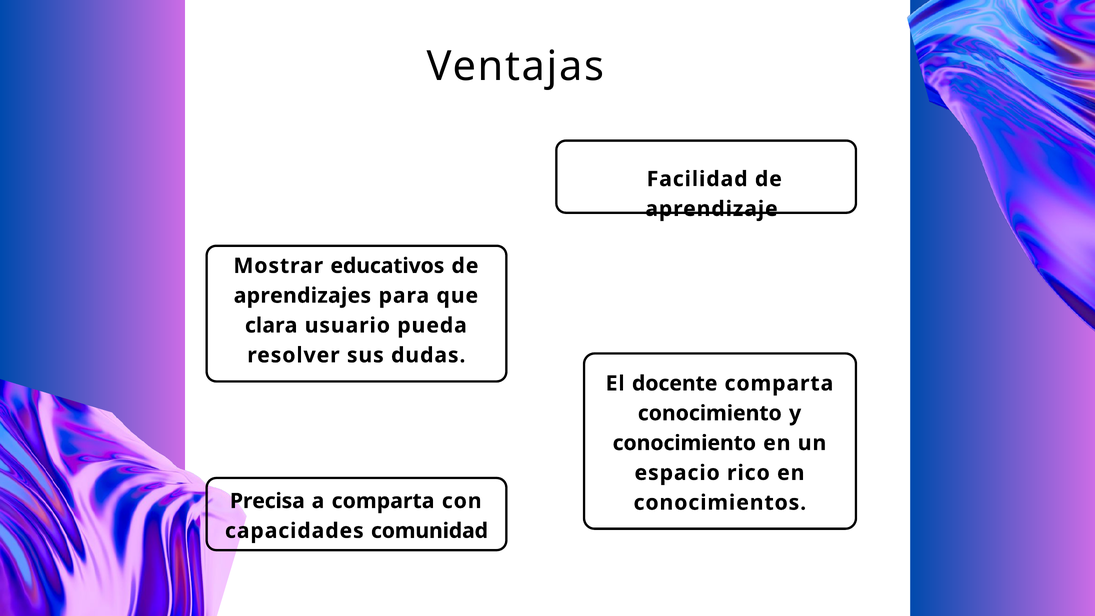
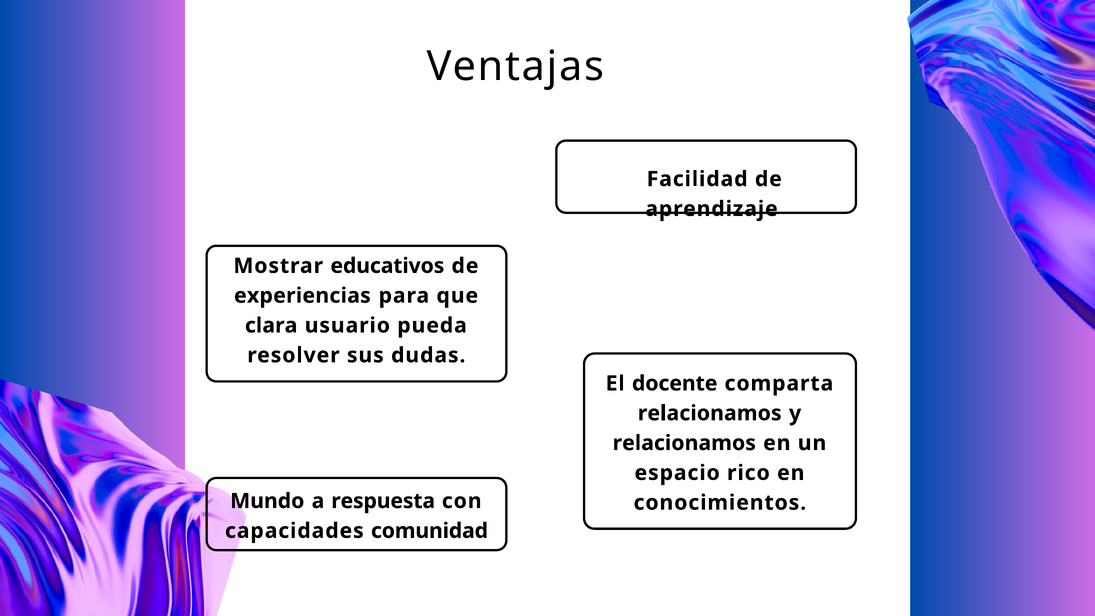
aprendizajes: aprendizajes -> experiencias (302, 296)
conocimiento: conocimiento -> relacionamos (710, 413)
conocimiento: conocimiento -> relacionamos (684, 443)
Precisa: Precisa -> Mundo (267, 501)
a comparta: comparta -> respuesta (383, 501)
